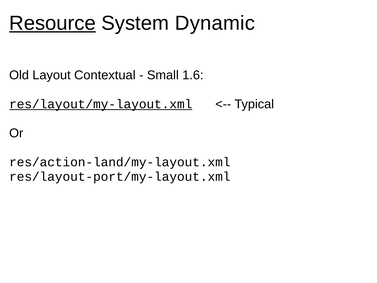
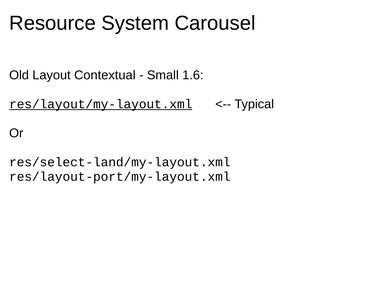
Resource underline: present -> none (53, 23)
Dynamic: Dynamic -> Carousel (215, 23)
res/action-land/my-layout.xml: res/action-land/my-layout.xml -> res/select-land/my-layout.xml (120, 162)
